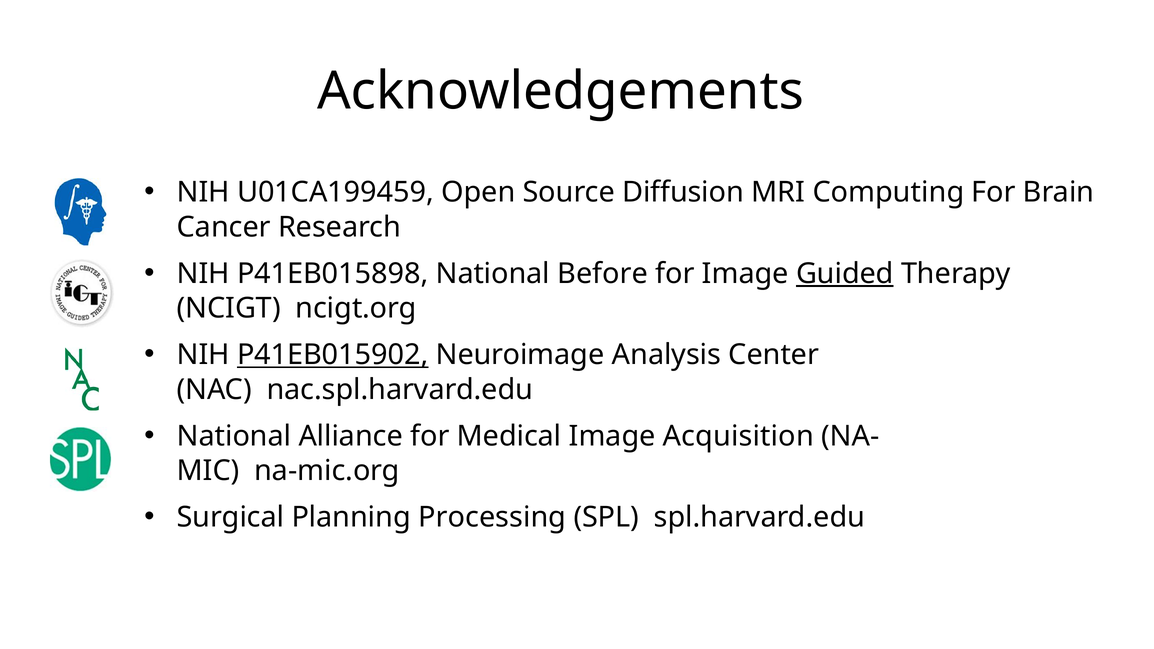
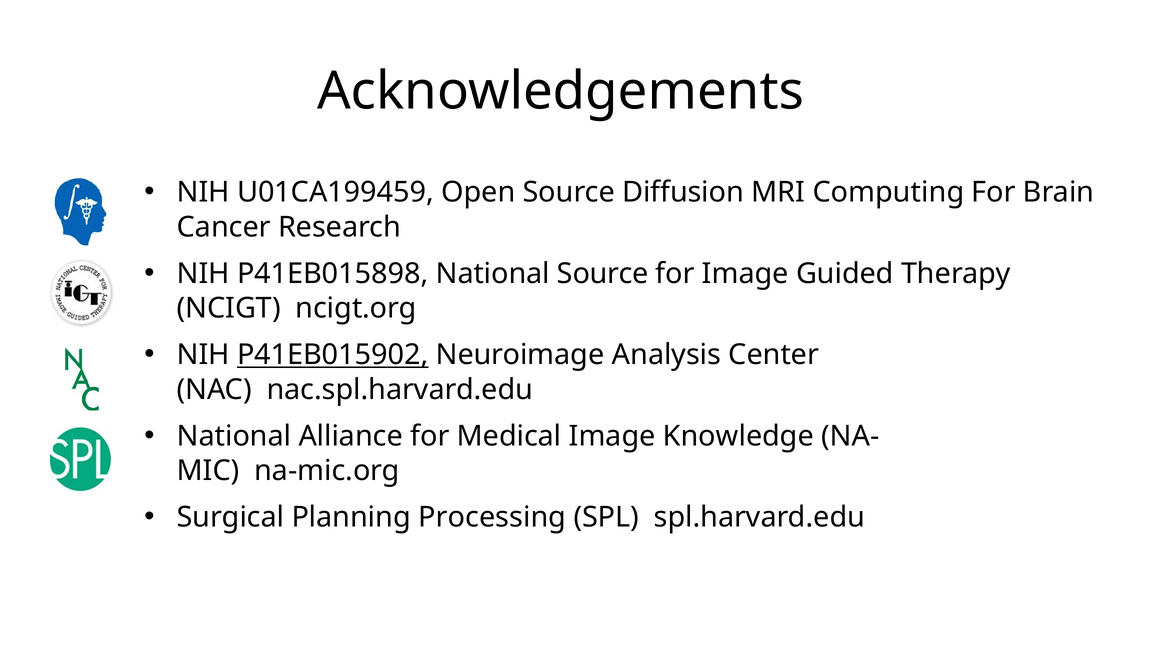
National Before: Before -> Source (603, 274)
Guided underline: present -> none (845, 274)
Acquisition: Acquisition -> Knowledge (738, 436)
